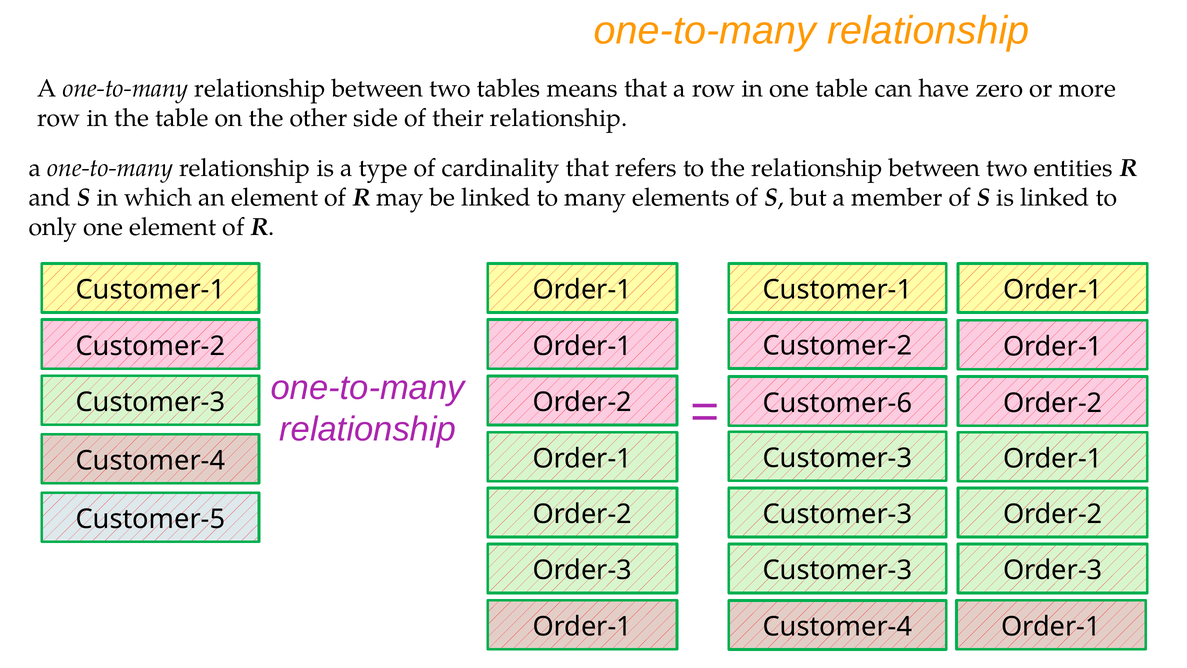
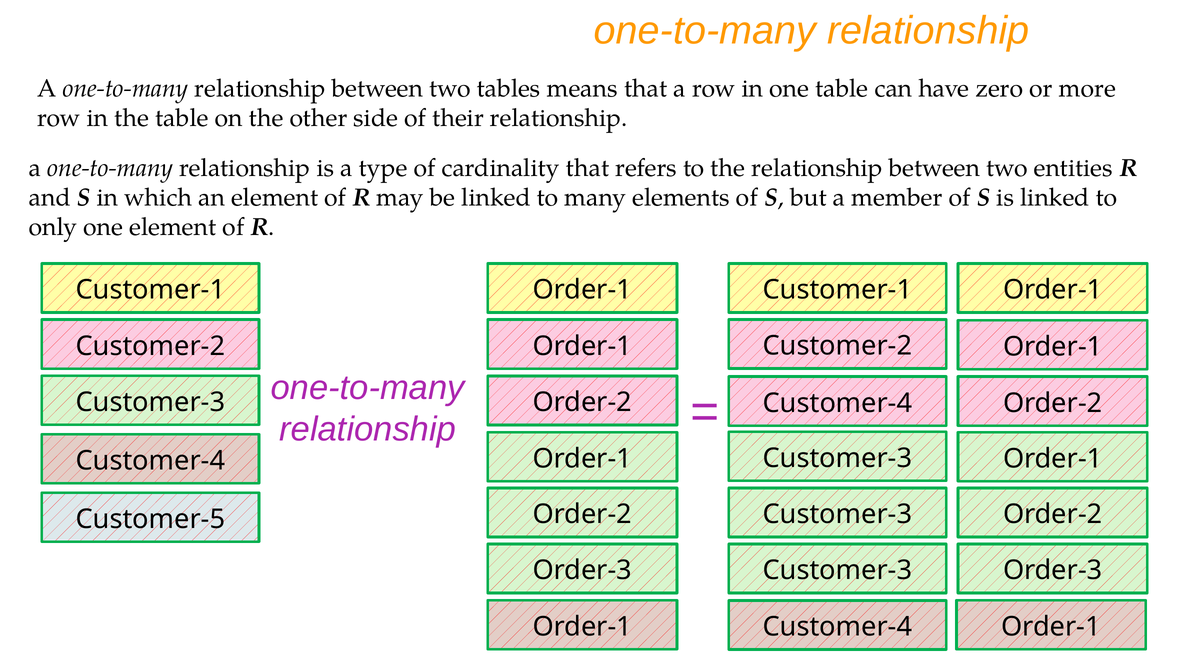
Customer-6: Customer-6 -> Customer-4 (838, 403)
